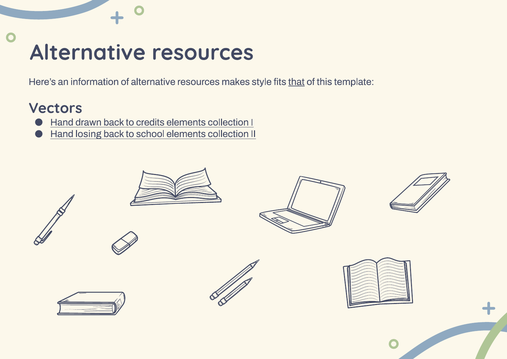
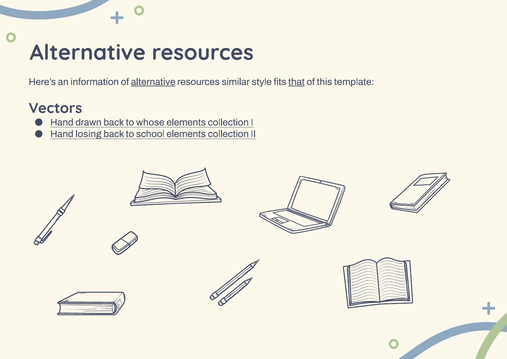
alternative underline: none -> present (153, 82)
makes: makes -> similar (236, 82)
credits: credits -> whose (150, 122)
